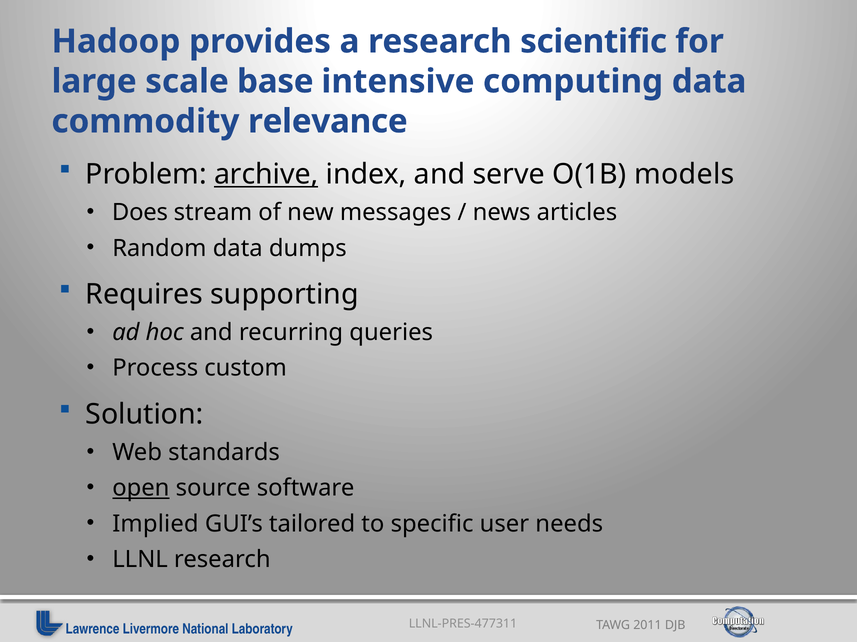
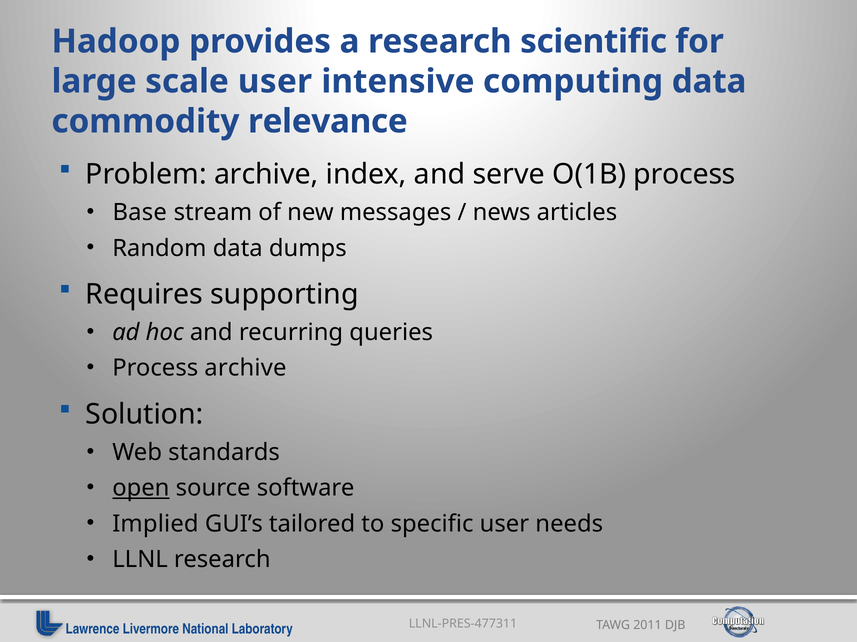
scale base: base -> user (275, 82)
archive underline: present -> none (266, 175)
O(1B models: models -> process (685, 175)
Does: Does -> Base (140, 213)
Process custom: custom -> archive (245, 369)
